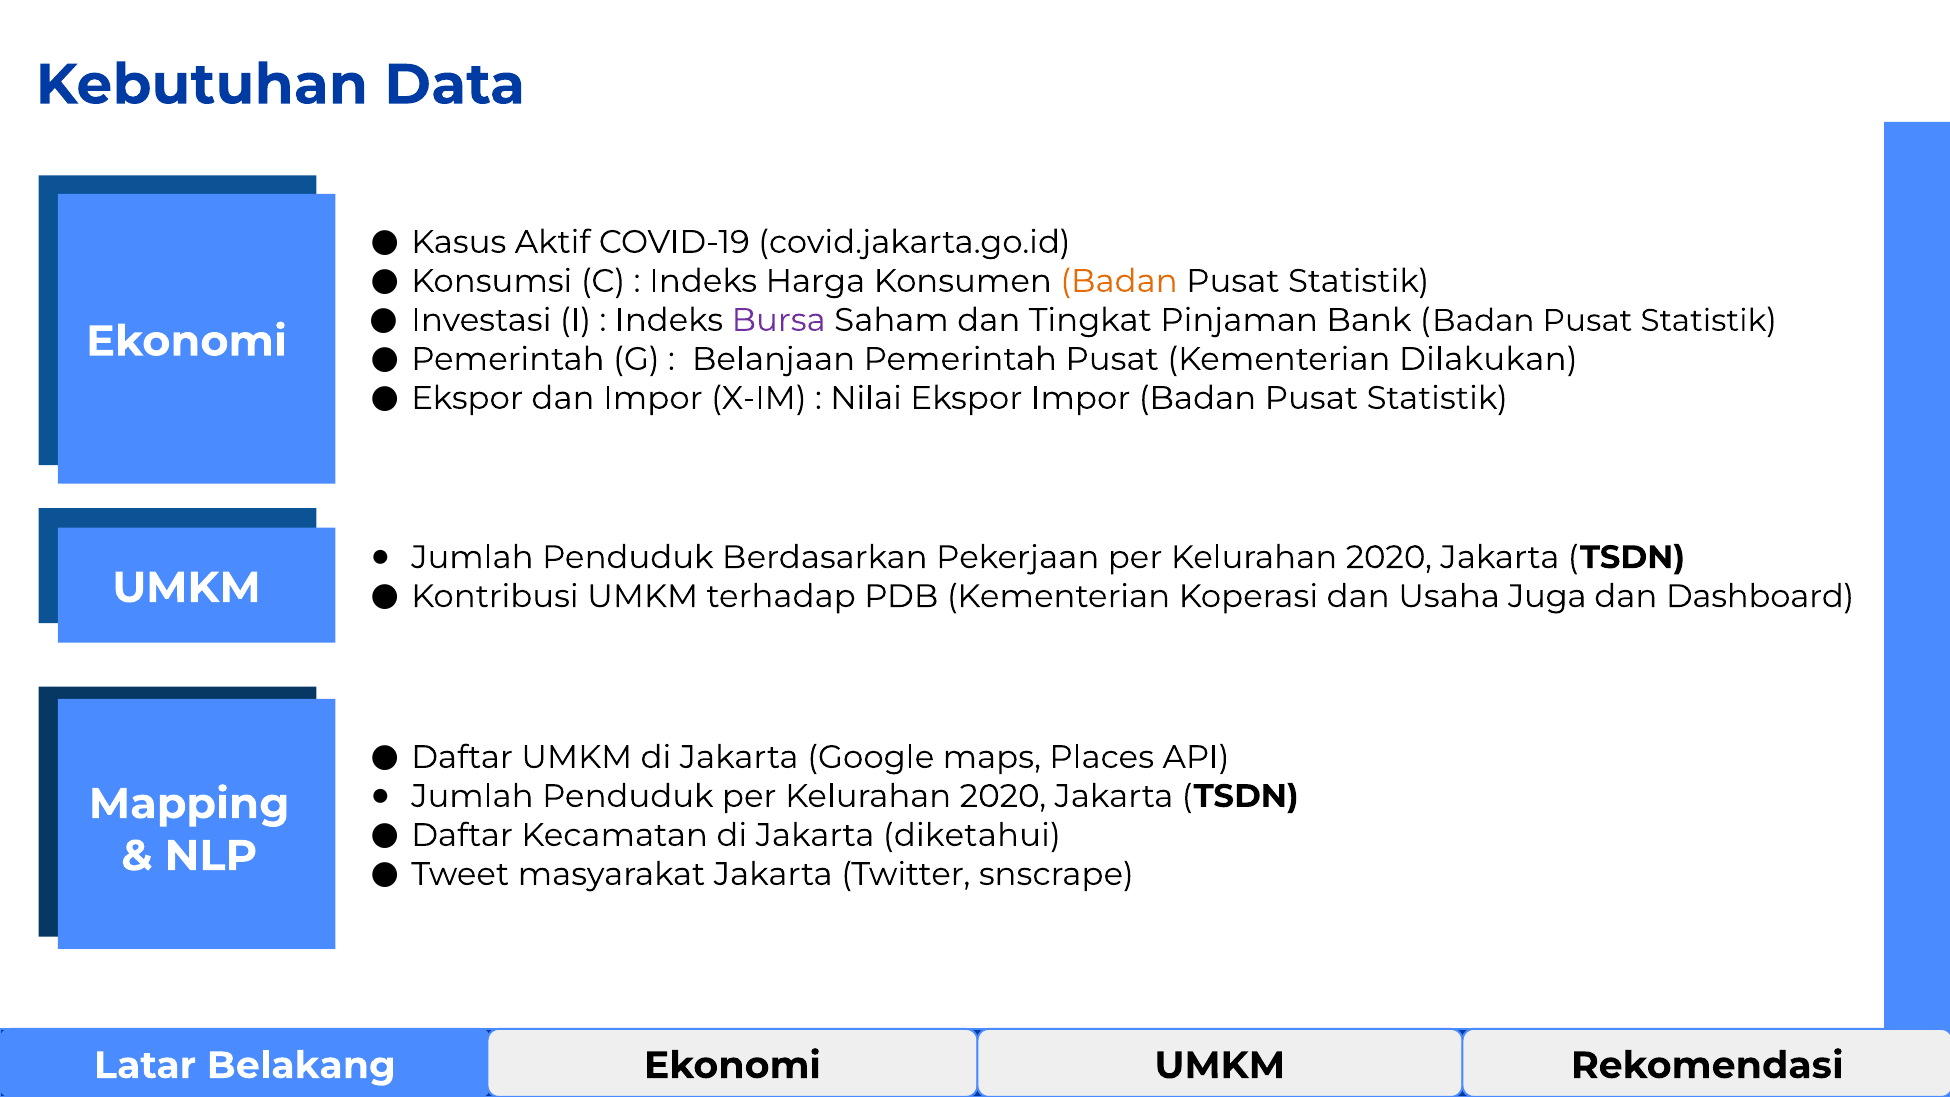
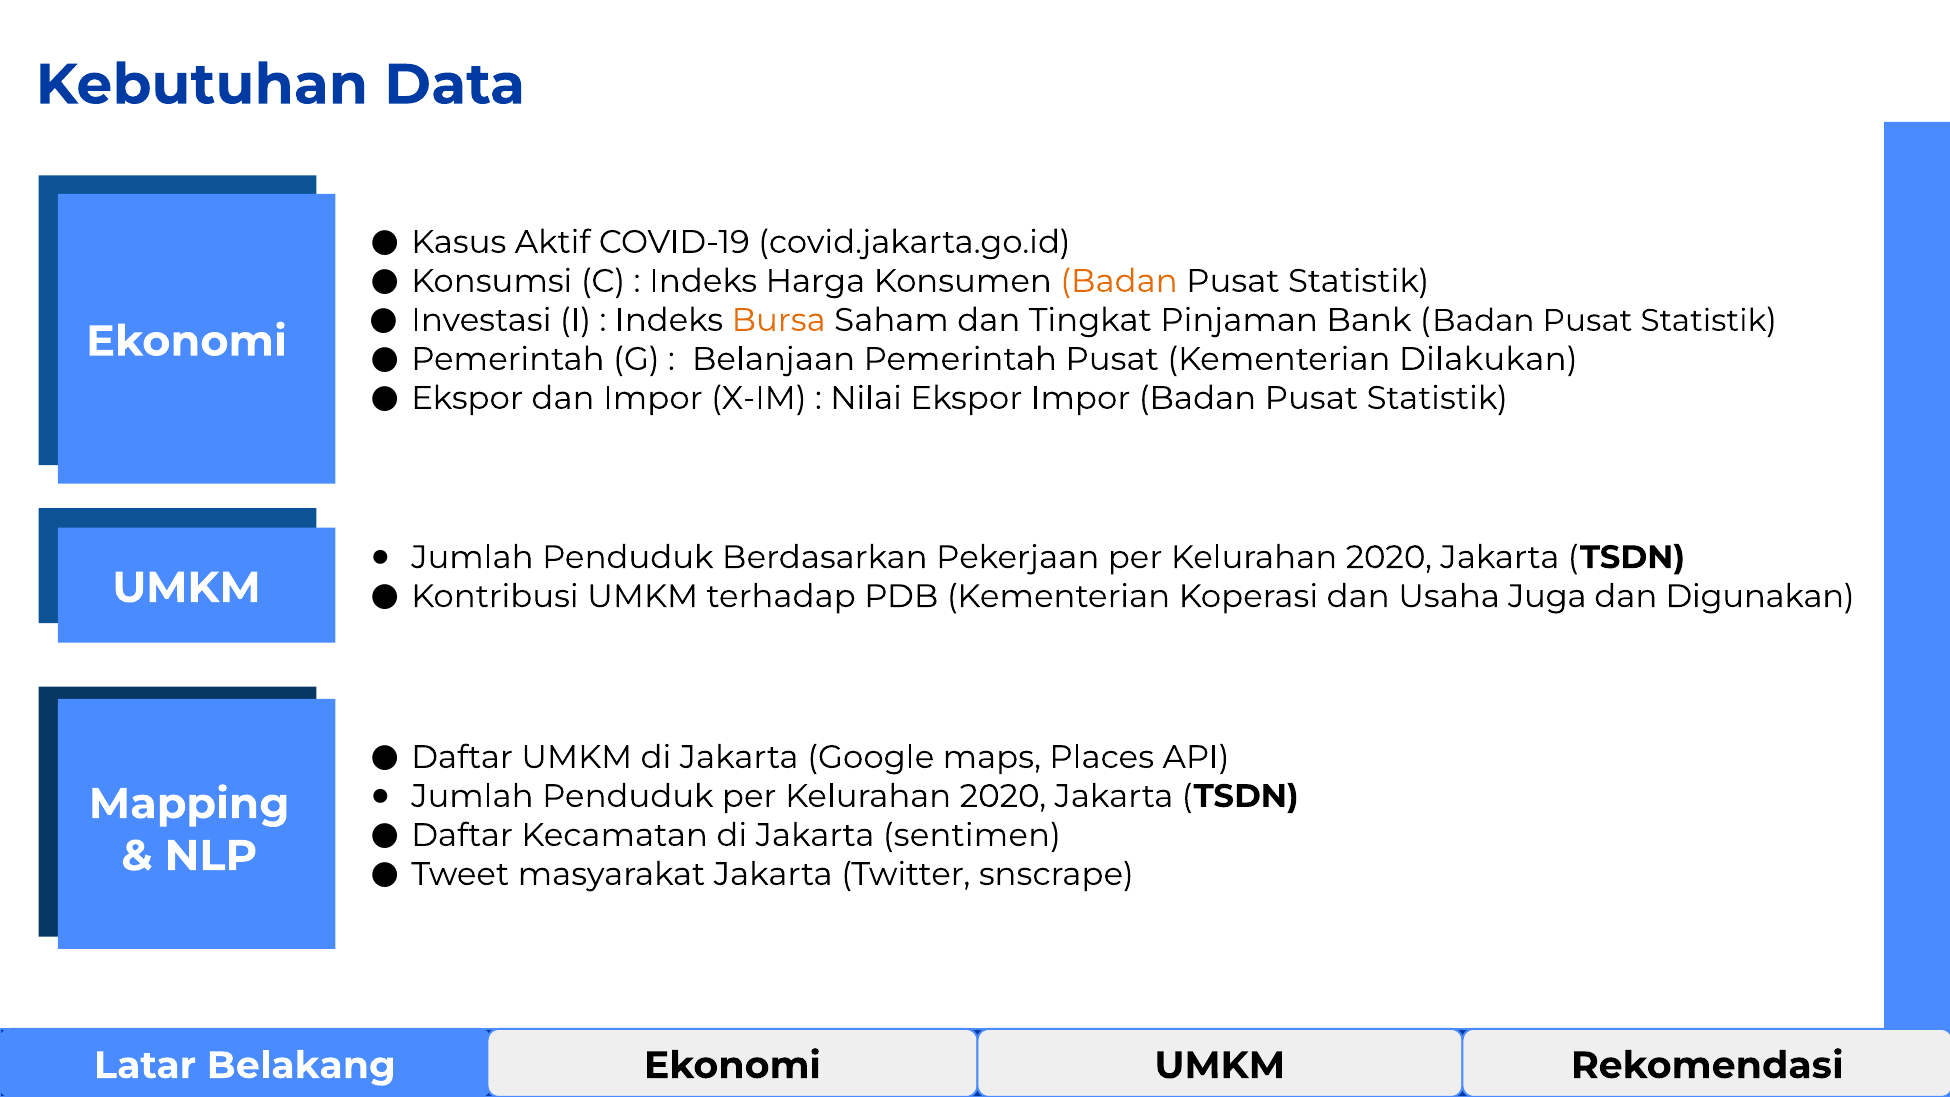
Bursa colour: purple -> orange (779, 320)
Dashboard: Dashboard -> Digunakan (1760, 596)
diketahui: diketahui -> sentimen (972, 835)
